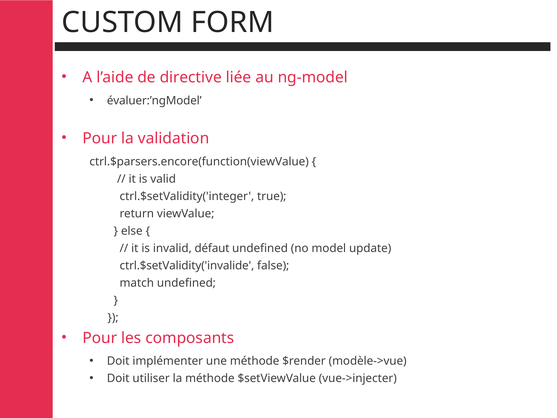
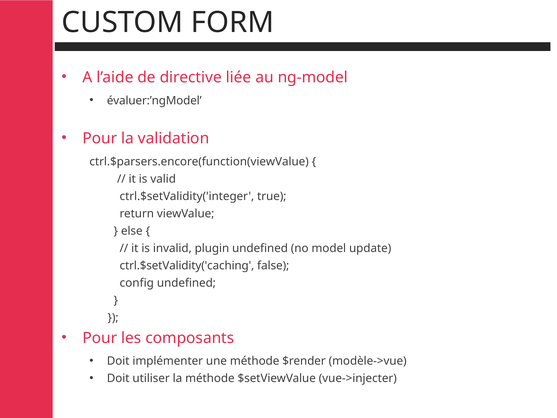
défaut: défaut -> plugin (212, 248)
ctrl.$setValidity('invalide: ctrl.$setValidity('invalide -> ctrl.$setValidity('caching (187, 265)
match: match -> config (137, 283)
